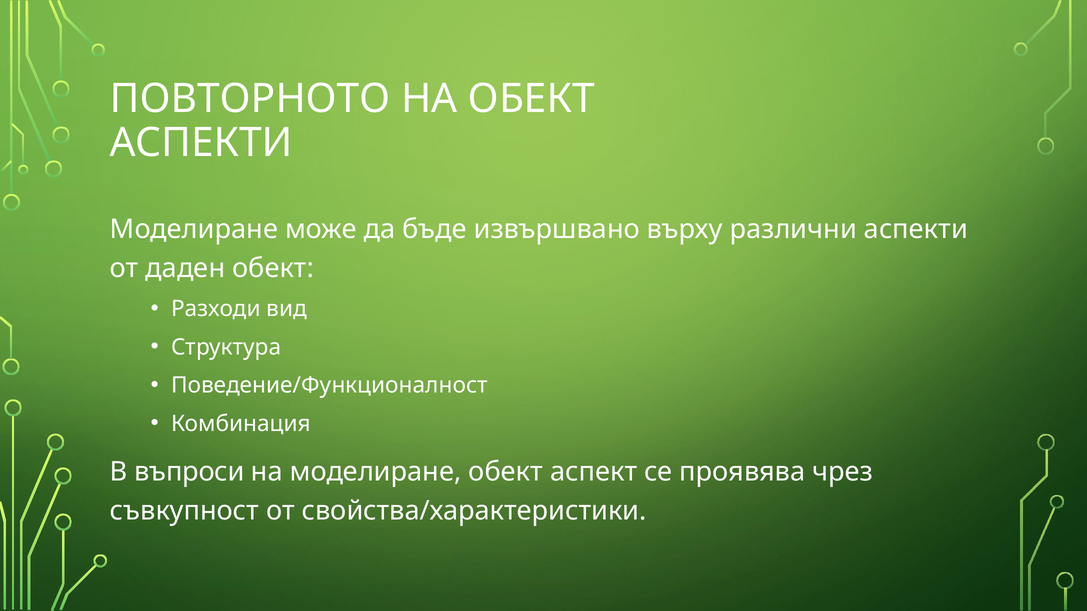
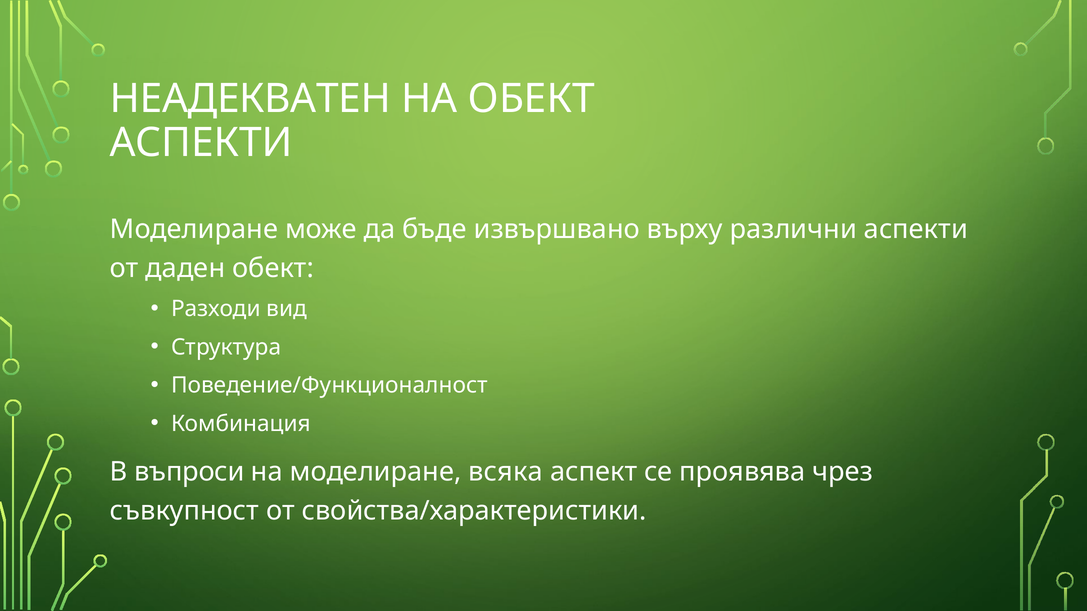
ПОВТОРНОТО: ПОВТОРНОТО -> НЕАДЕКВАТЕН (250, 99)
моделиране обект: обект -> всяка (506, 472)
